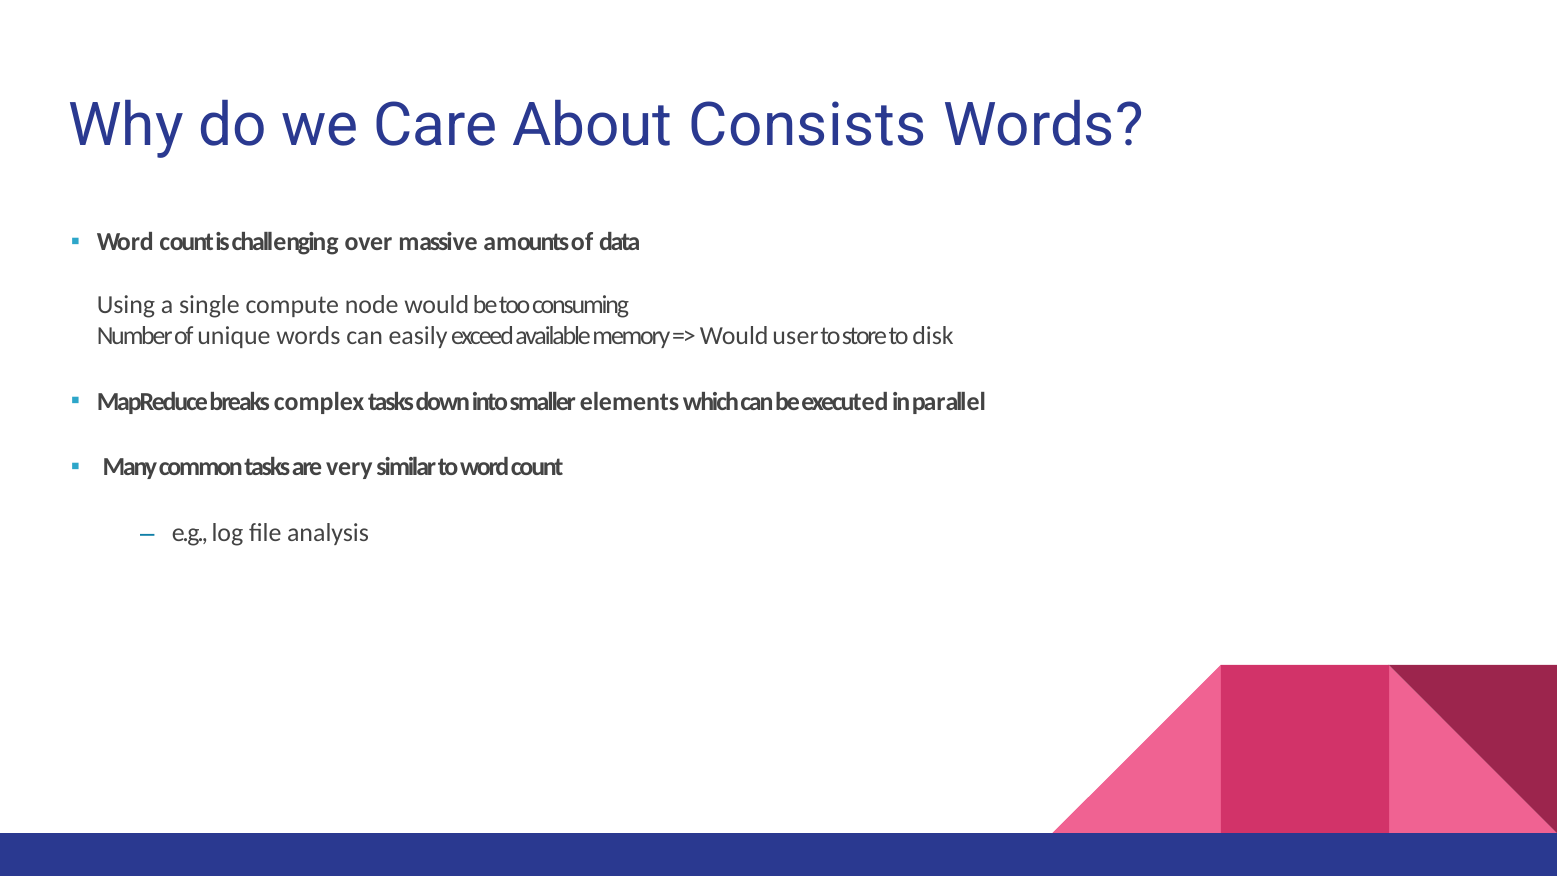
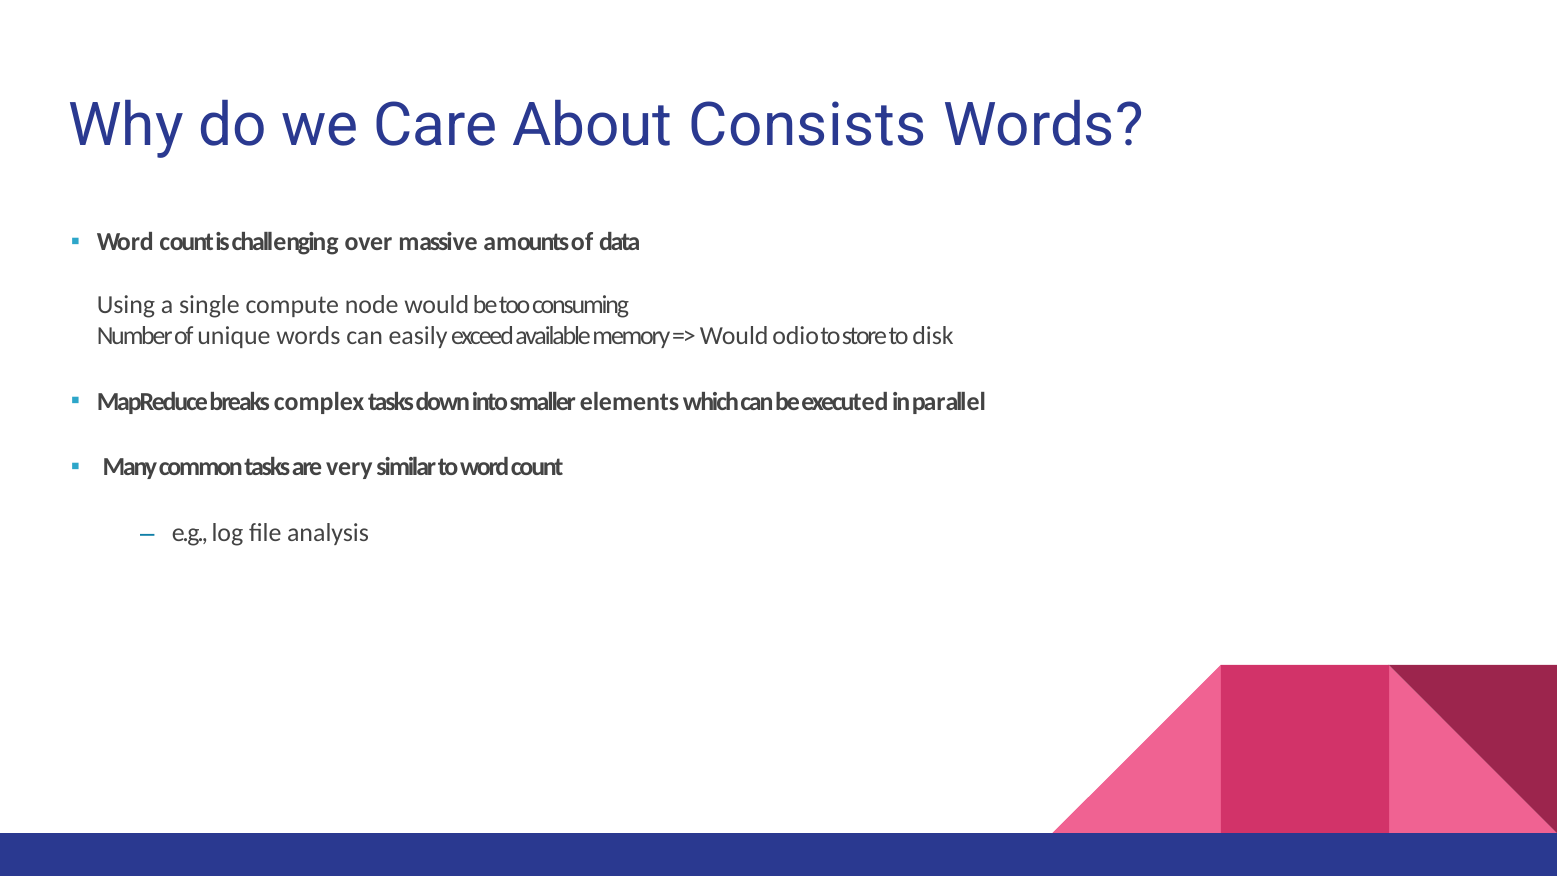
user: user -> odio (796, 336)
